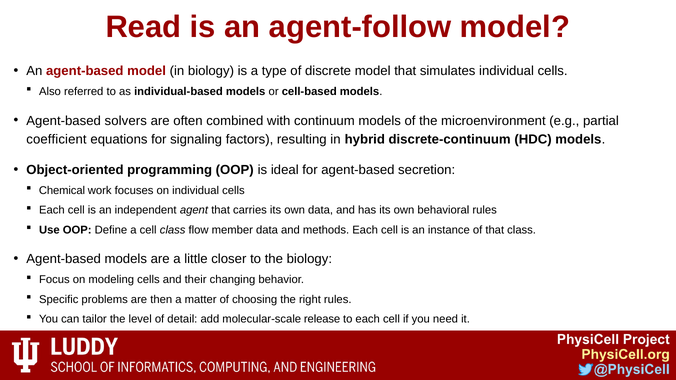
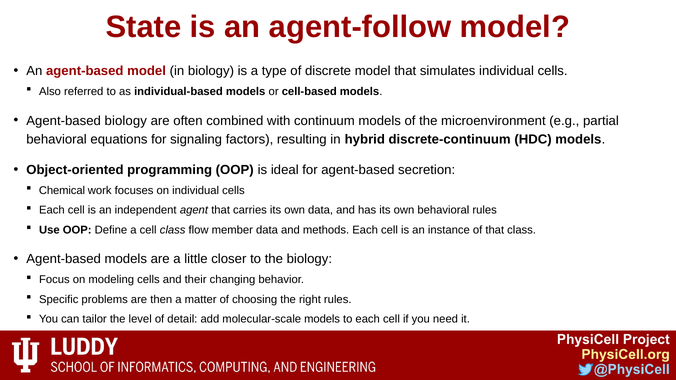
Read: Read -> State (143, 27)
Agent-based solvers: solvers -> biology (126, 121)
coefficient: coefficient -> behavioral (57, 140)
molecular-scale release: release -> models (322, 319)
